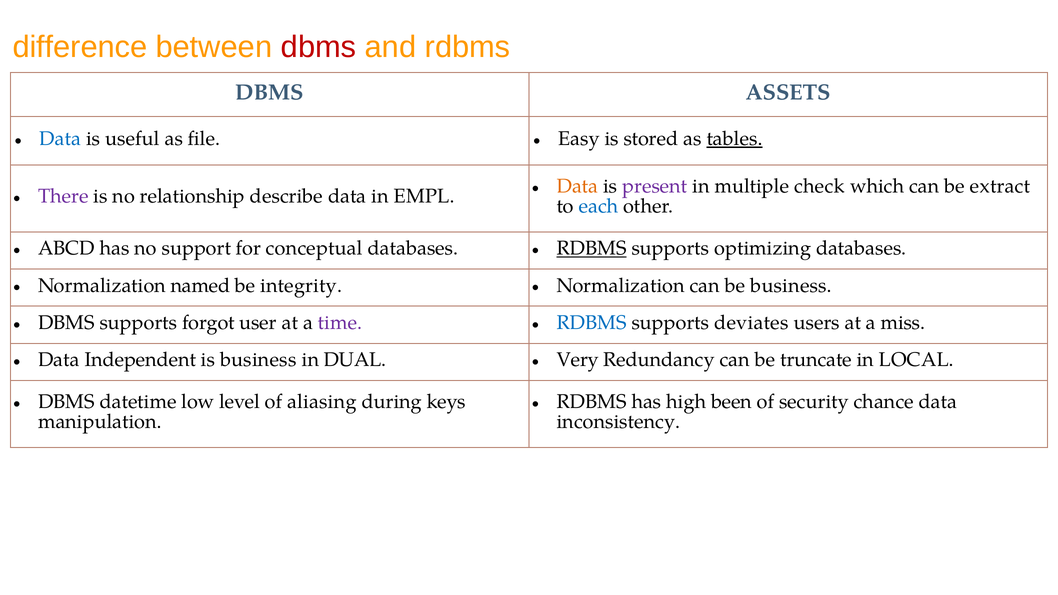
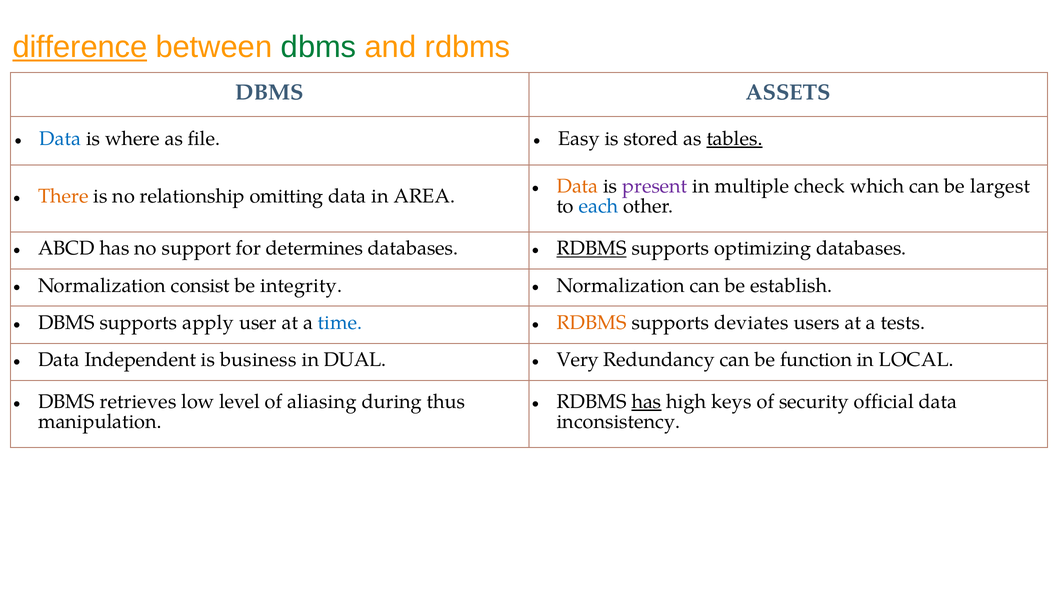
difference underline: none -> present (80, 47)
dbms colour: red -> green (319, 47)
useful: useful -> where (132, 139)
extract: extract -> largest (1000, 186)
There colour: purple -> orange (63, 196)
describe: describe -> omitting (287, 196)
EMPL: EMPL -> AREA (424, 196)
conceptual: conceptual -> determines (314, 248)
named: named -> consist (200, 286)
be business: business -> establish (791, 286)
forgot: forgot -> apply (208, 323)
time colour: purple -> blue (340, 323)
RDBMS colour: blue -> orange (592, 323)
miss: miss -> tests (903, 323)
truncate: truncate -> function (816, 360)
datetime: datetime -> retrieves (138, 402)
keys: keys -> thus (446, 402)
has underline: none -> present (646, 402)
been: been -> keys (731, 402)
chance: chance -> official (884, 402)
